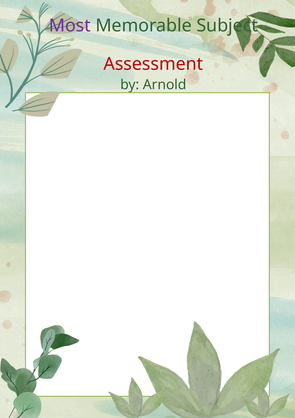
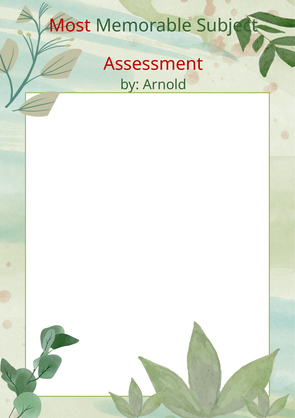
Most colour: purple -> red (70, 26)
